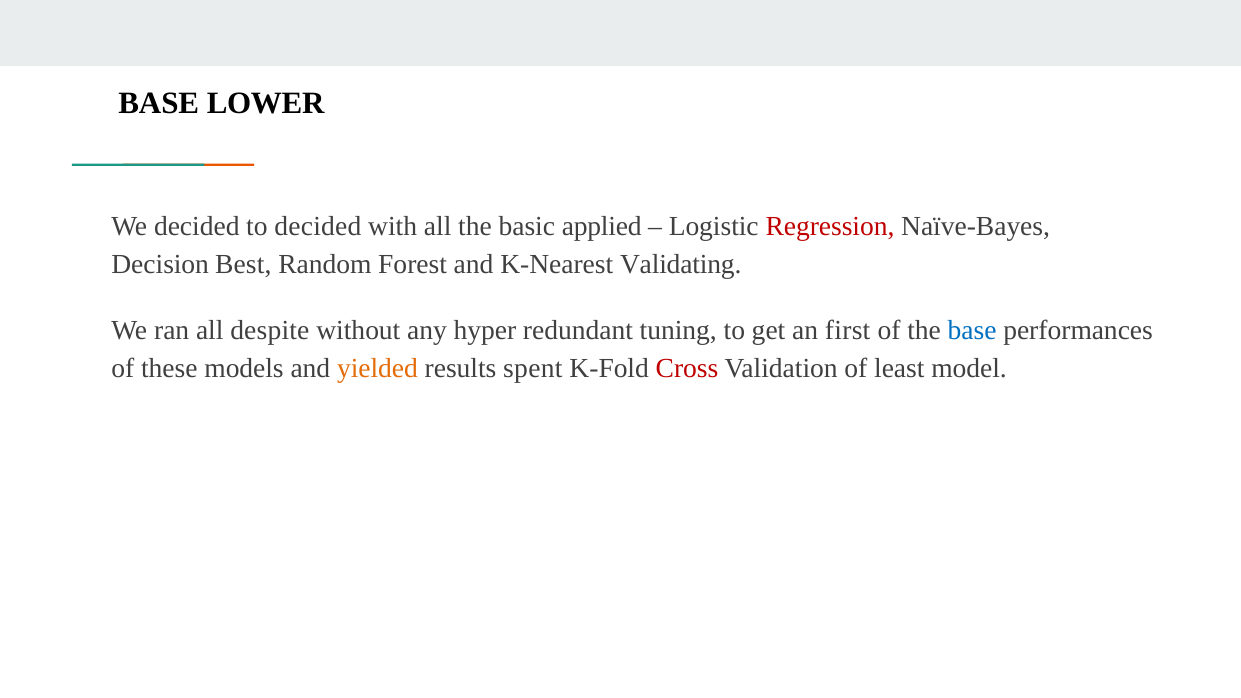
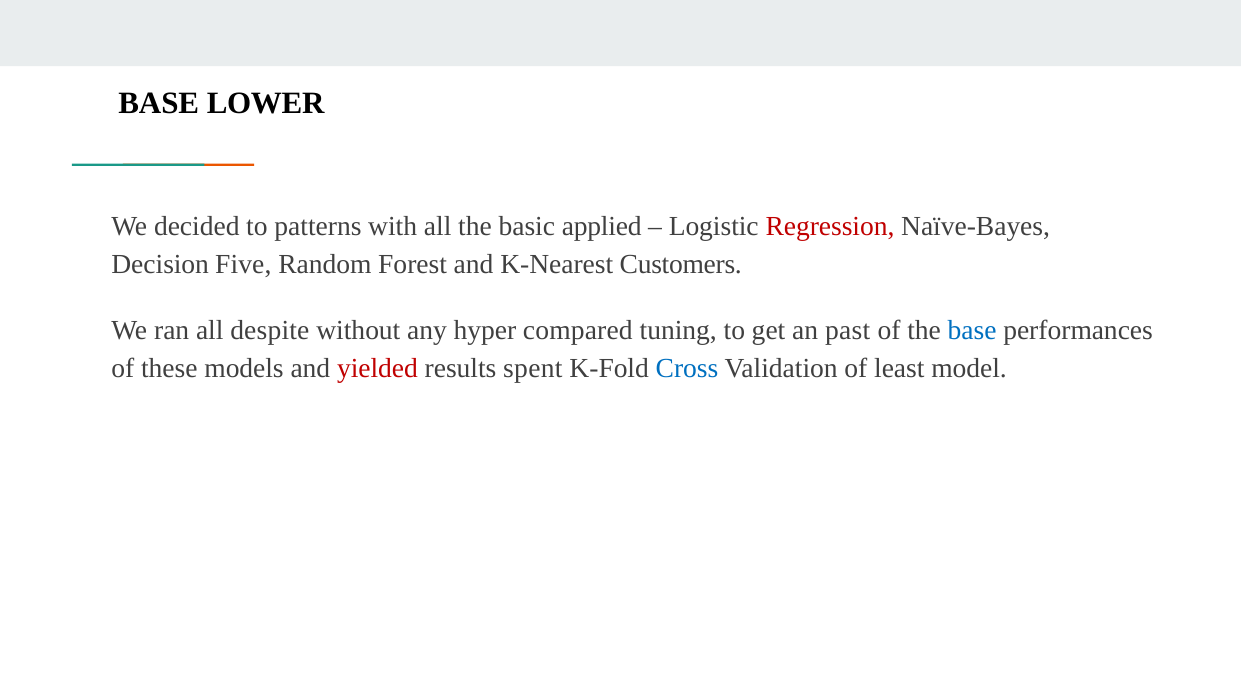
to decided: decided -> patterns (318, 227)
Best: Best -> Five (243, 265)
Validating: Validating -> Customers (681, 265)
redundant: redundant -> compared (578, 330)
first: first -> past (848, 330)
yielded colour: orange -> red (377, 368)
Cross colour: red -> blue (687, 368)
